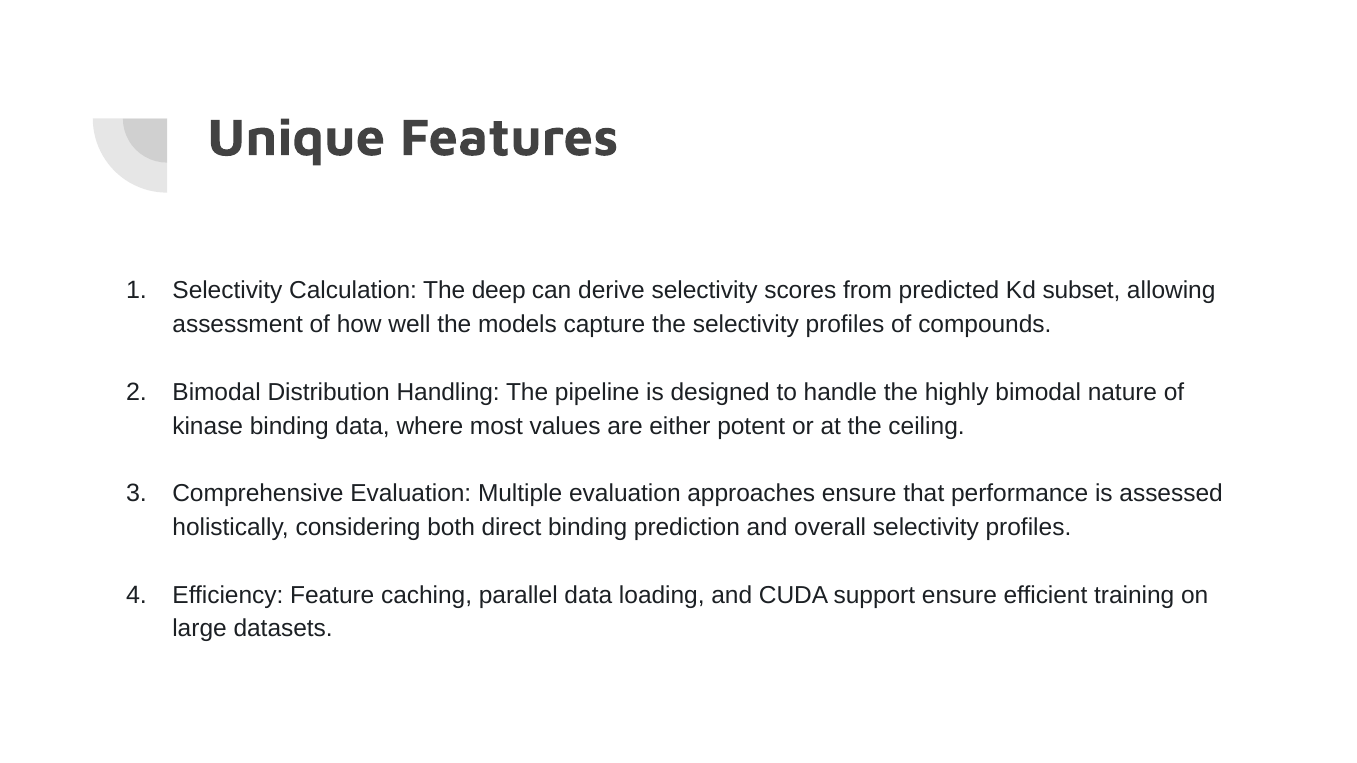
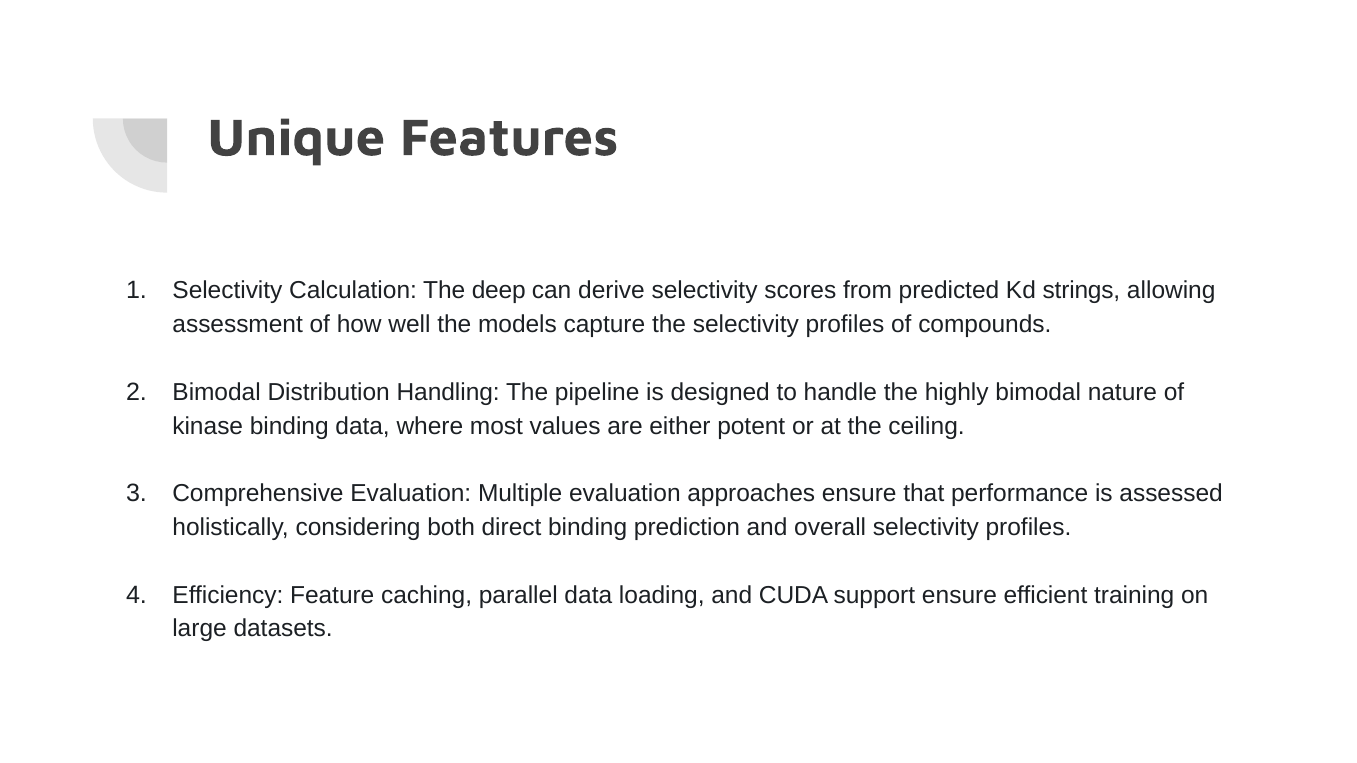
subset: subset -> strings (1081, 291)
